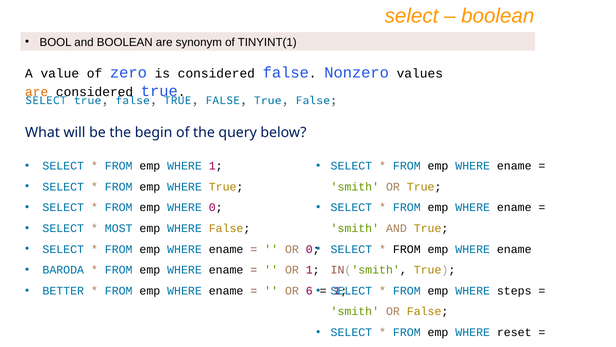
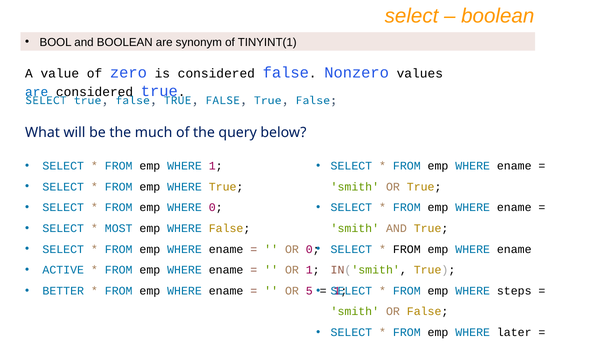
are colour: orange -> blue (37, 92)
begin: begin -> much (154, 132)
BARODA: BARODA -> ACTIVE (63, 270)
6: 6 -> 5 (309, 290)
reset: reset -> later (514, 332)
